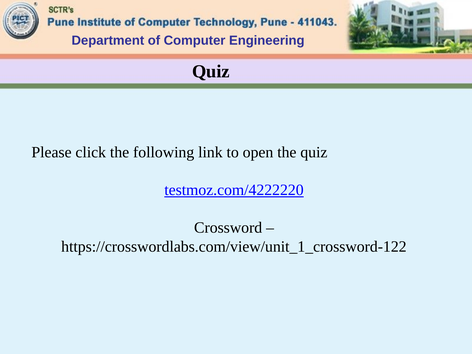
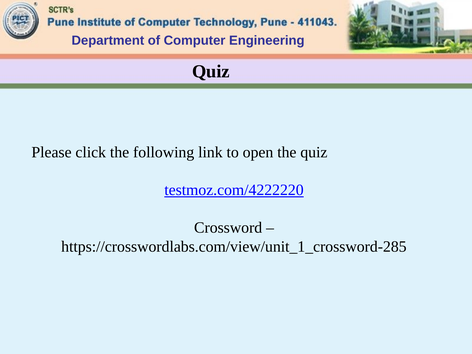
https://crosswordlabs.com/view/unit_1_crossword-122: https://crosswordlabs.com/view/unit_1_crossword-122 -> https://crosswordlabs.com/view/unit_1_crossword-285 (234, 247)
